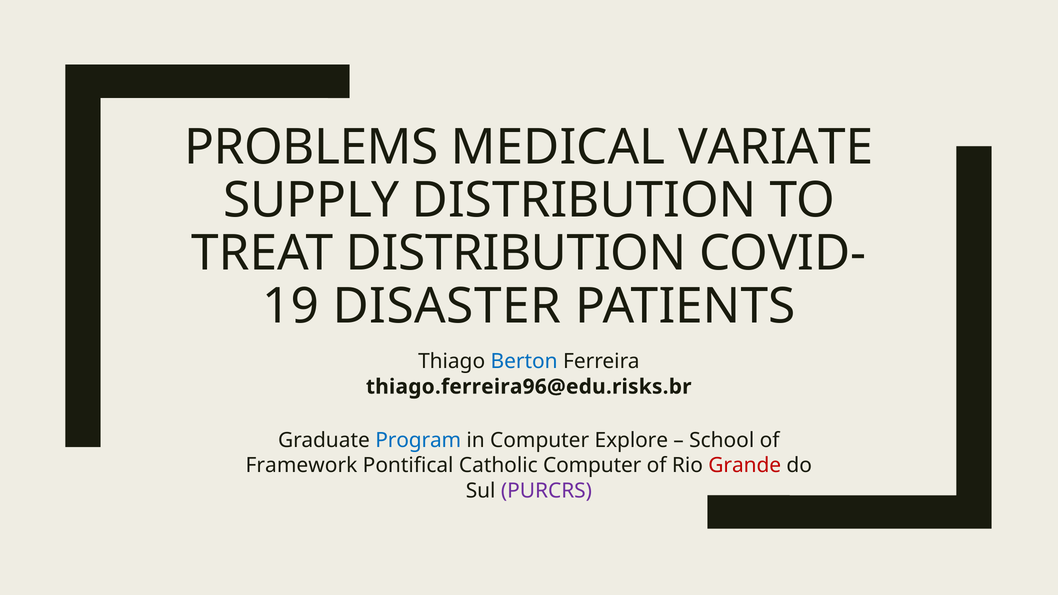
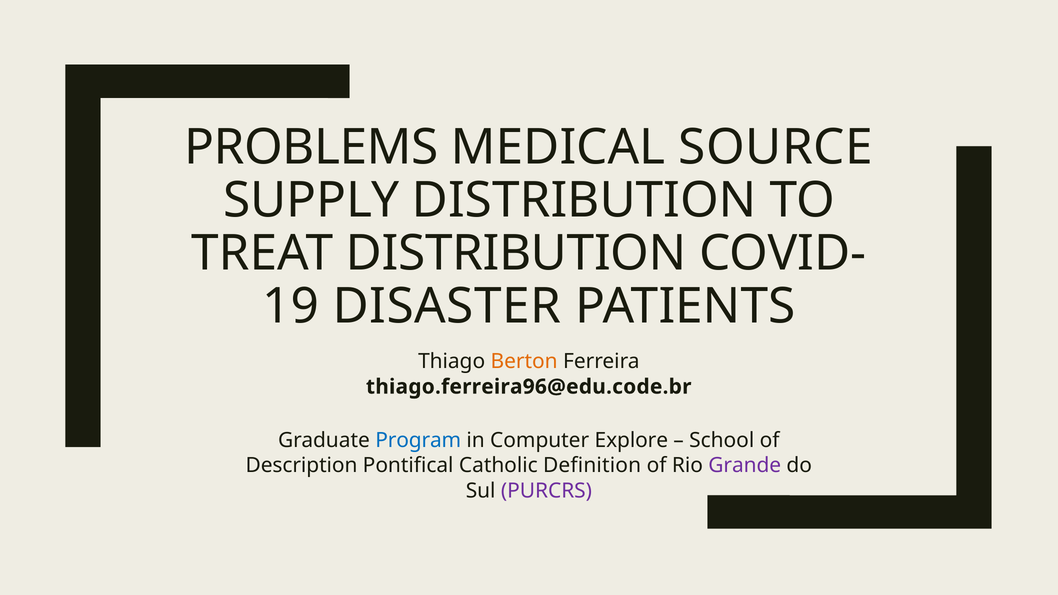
VARIATE: VARIATE -> SOURCE (776, 147)
Berton colour: blue -> orange (524, 362)
thiago.ferreira96@edu.risks.br: thiago.ferreira96@edu.risks.br -> thiago.ferreira96@edu.code.br (529, 387)
Framework: Framework -> Description (302, 466)
Catholic Computer: Computer -> Definition (592, 466)
Grande colour: red -> purple (745, 466)
